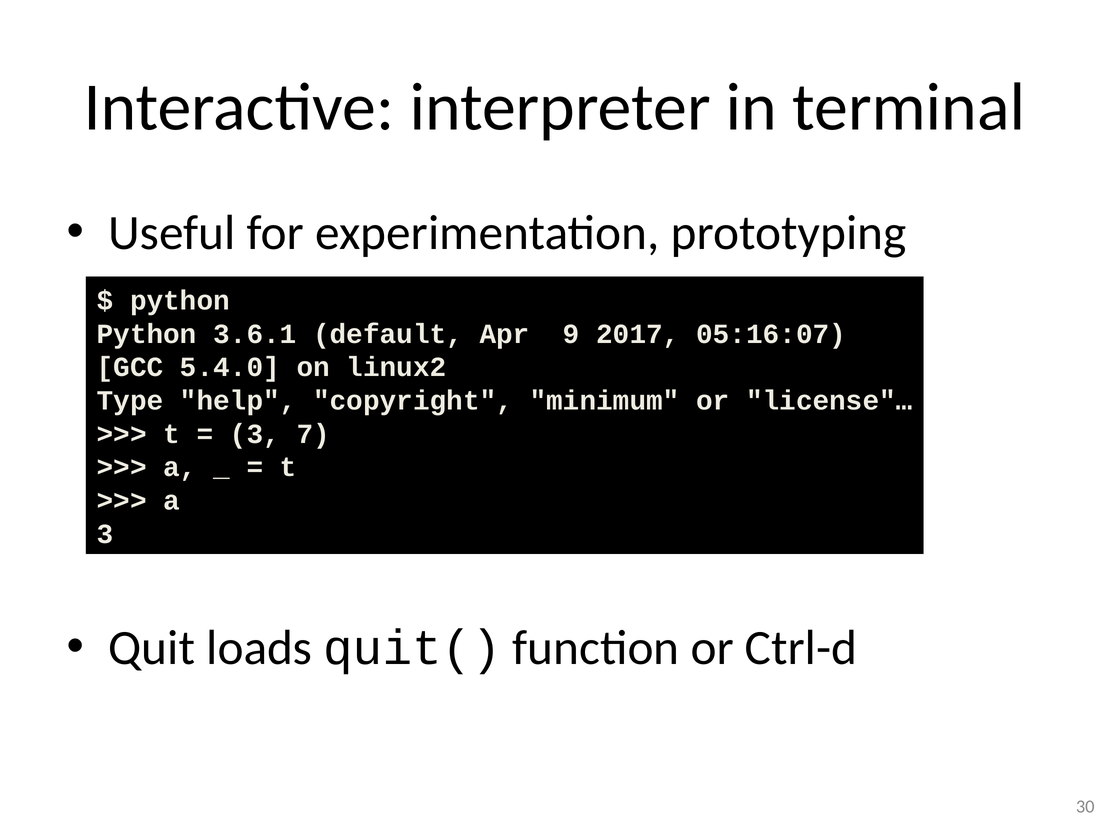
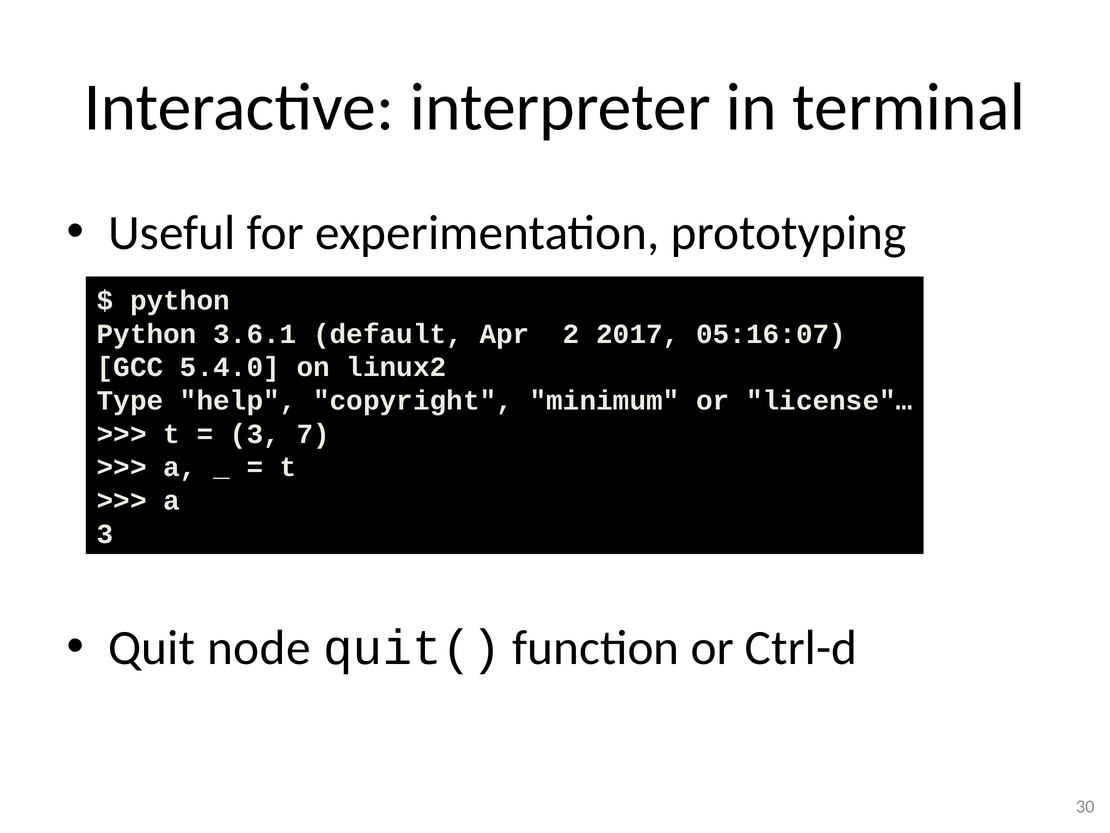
9: 9 -> 2 (571, 334)
loads: loads -> node (259, 648)
